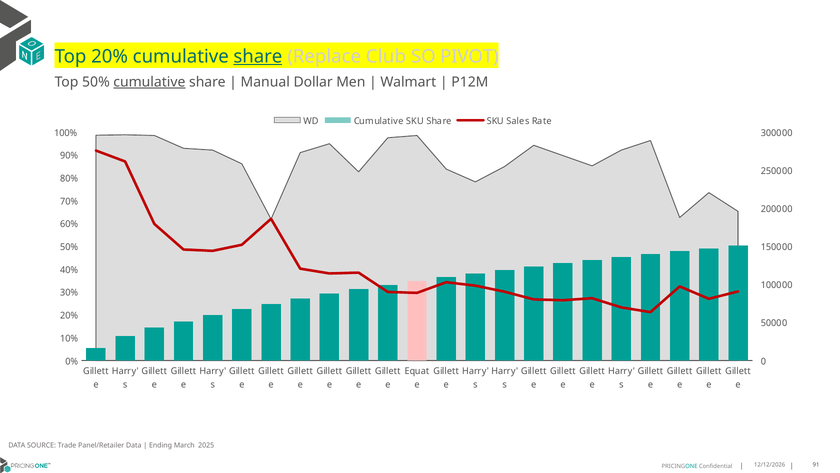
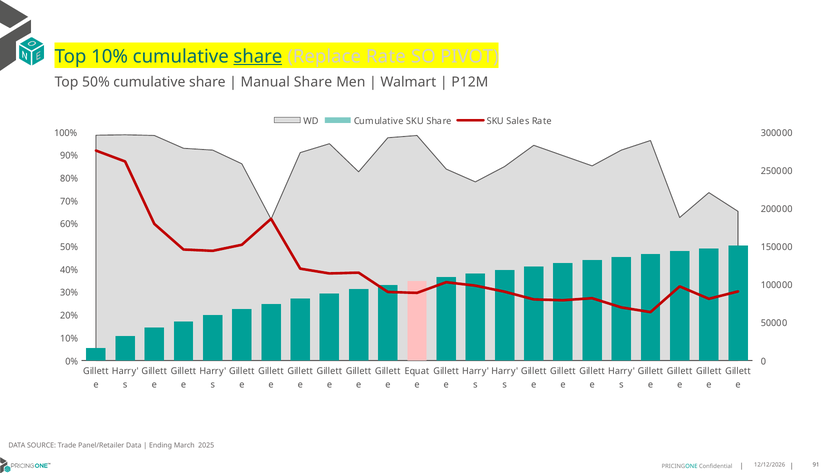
Top 20%: 20% -> 10% (110, 56)
Replace Club: Club -> Rate (386, 56)
cumulative underline: present -> none (149, 82)
Manual Dollar: Dollar -> Share (313, 82)
